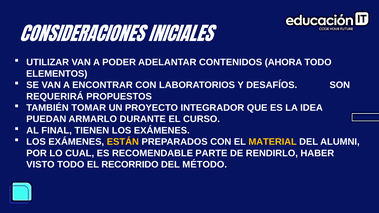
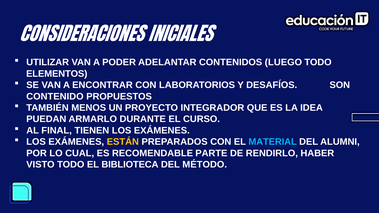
AHORA: AHORA -> LUEGO (283, 62)
REQUERIRÁ: REQUERIRÁ -> CONTENIDO (55, 96)
TOMAR: TOMAR -> MENOS (89, 108)
MATERIAL colour: yellow -> light blue (273, 142)
RECORRIDO: RECORRIDO -> BIBLIOTECA (130, 165)
